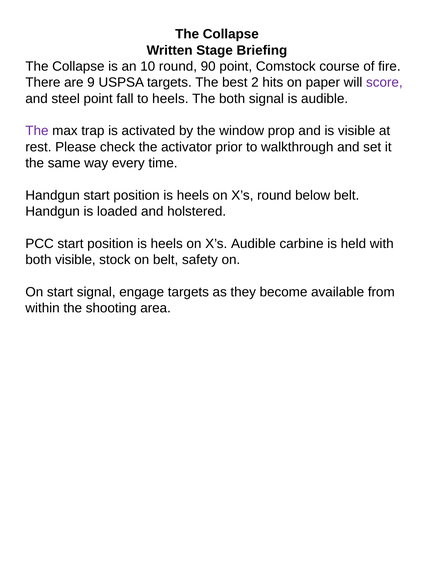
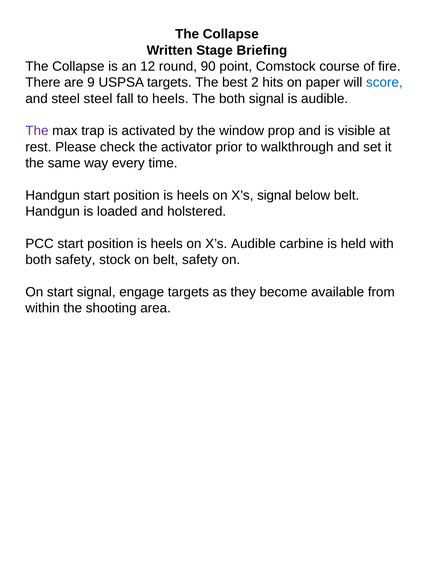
10: 10 -> 12 (148, 66)
score colour: purple -> blue (384, 83)
steel point: point -> steel (98, 99)
X’s round: round -> signal (274, 195)
both visible: visible -> safety (75, 260)
